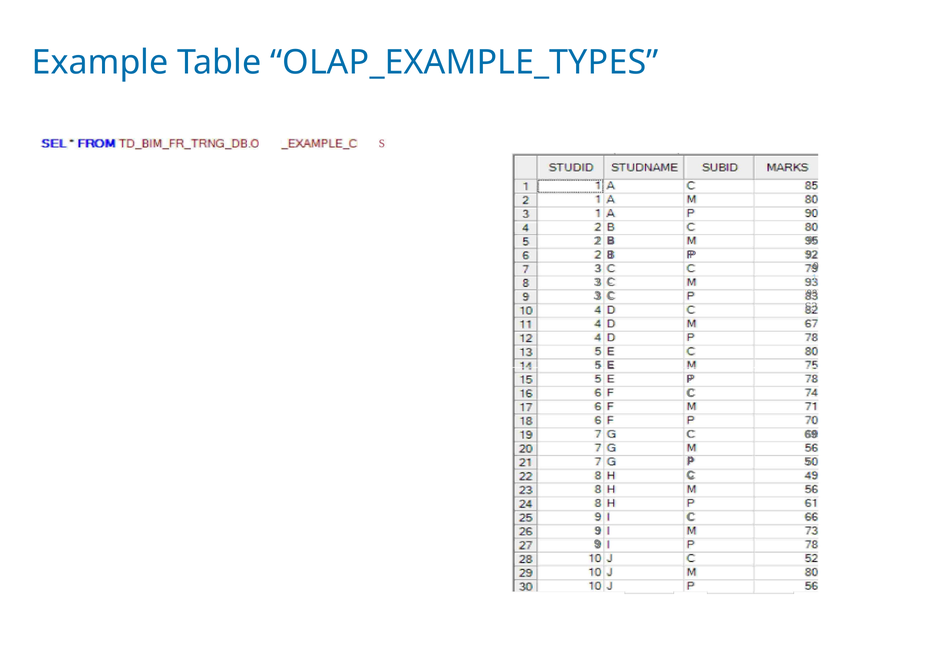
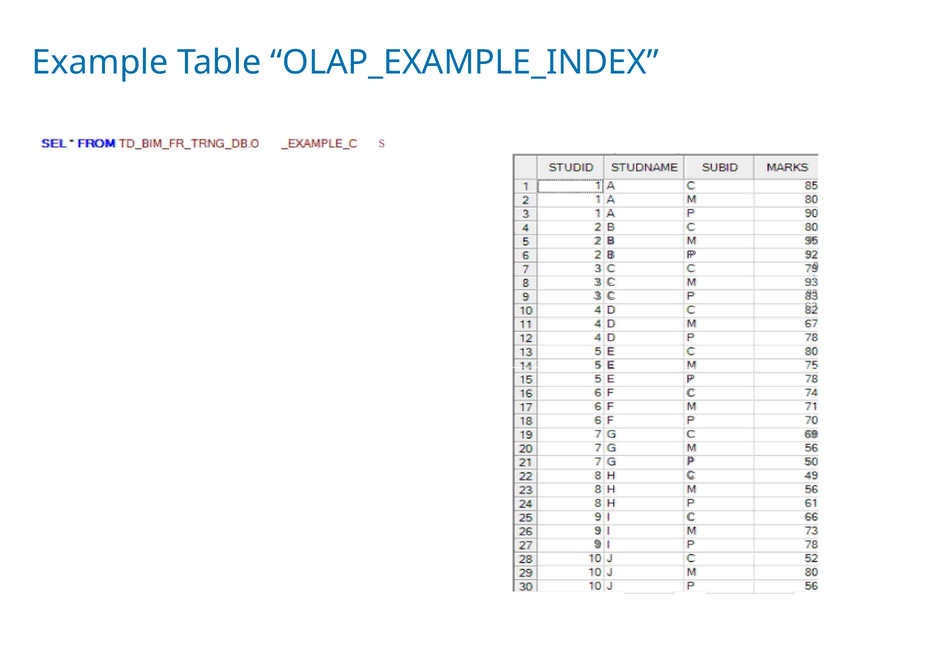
OLAP_EXAMPLE_TYPES: OLAP_EXAMPLE_TYPES -> OLAP_EXAMPLE_INDEX (464, 62)
